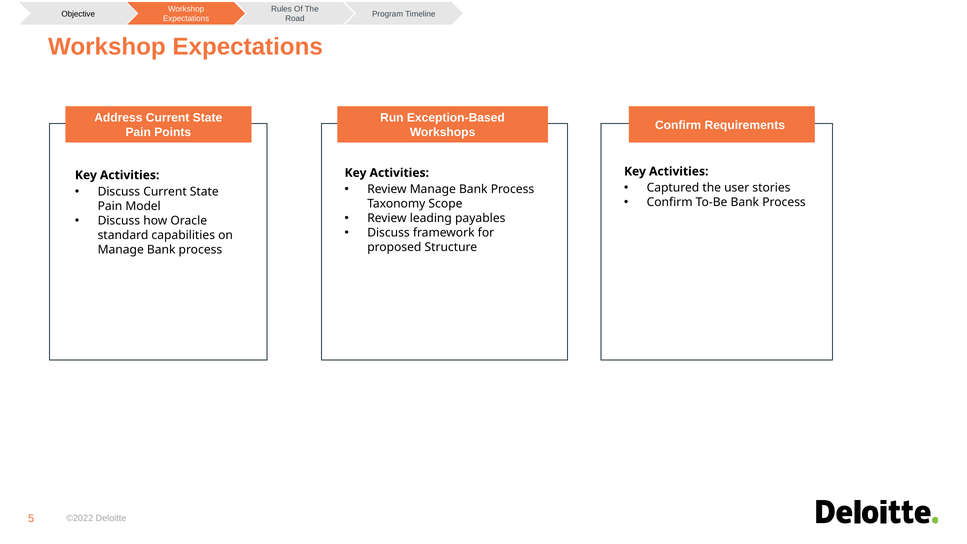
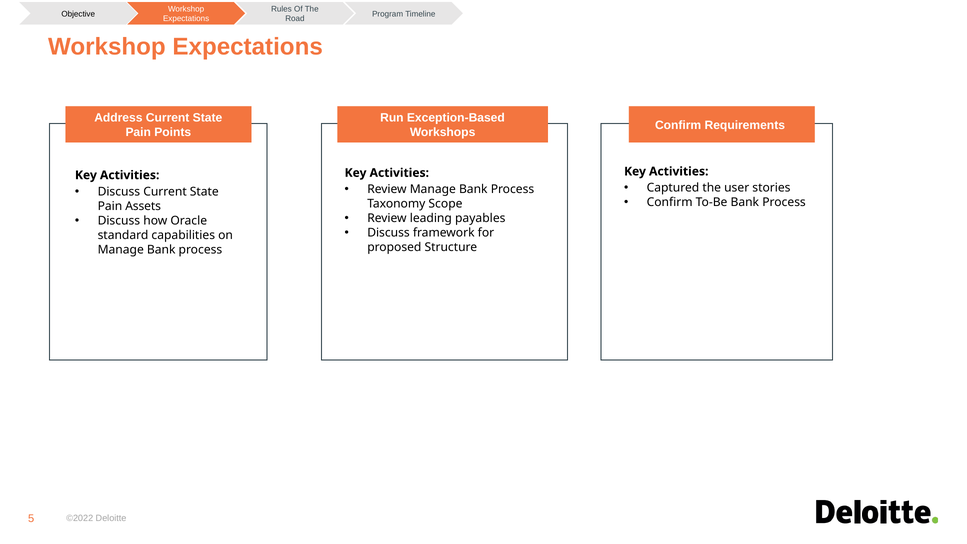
Model: Model -> Assets (143, 206)
